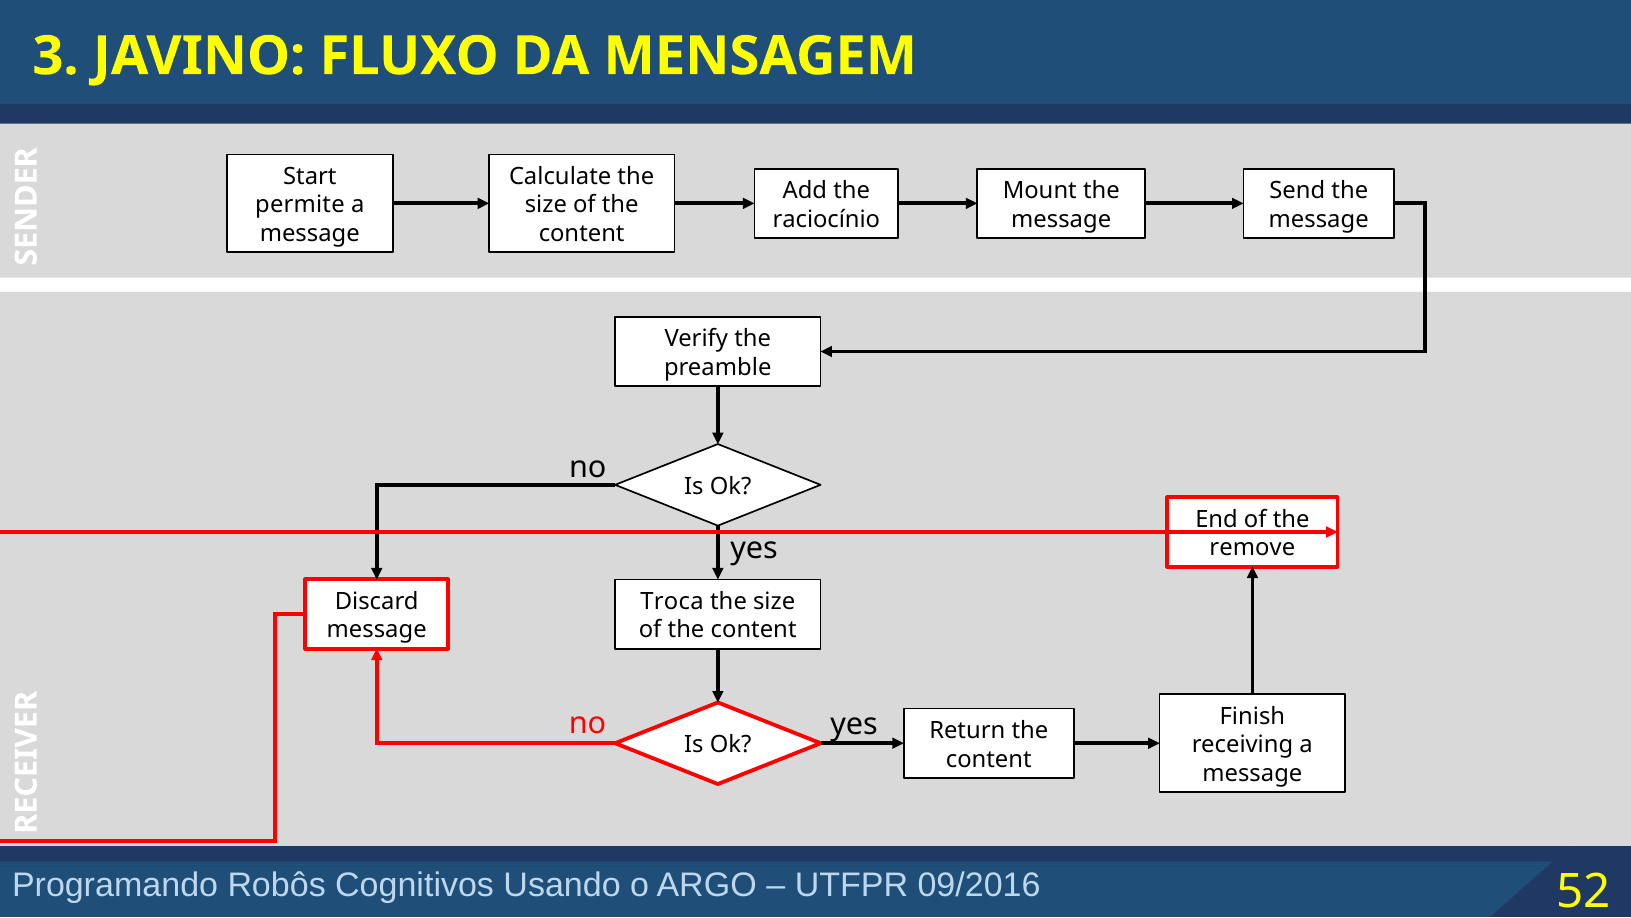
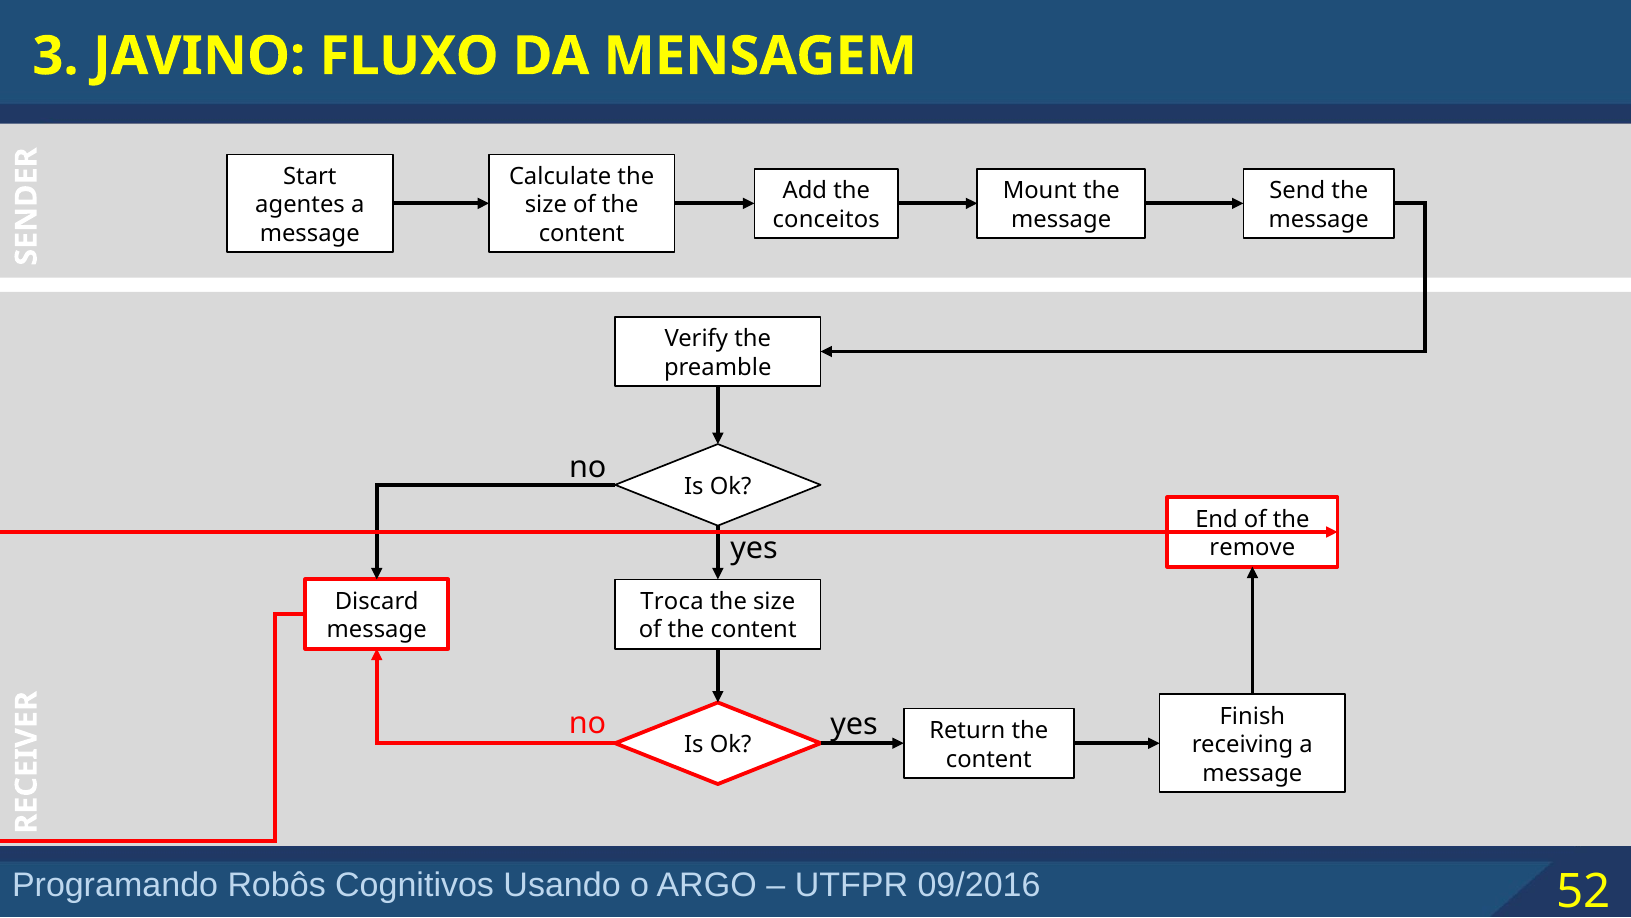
permite: permite -> agentes (300, 205)
raciocínio: raciocínio -> conceitos (826, 219)
